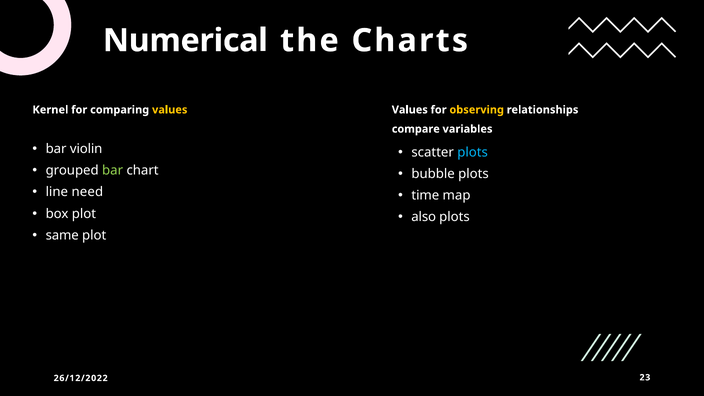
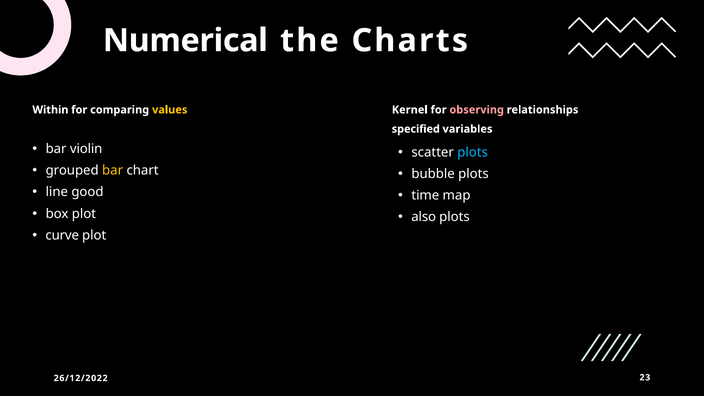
Kernel: Kernel -> Within (50, 110)
Values: Values -> Kernel (410, 110)
observing colour: yellow -> pink (477, 110)
compare: compare -> specified (416, 129)
bar colour: light green -> yellow (113, 170)
need: need -> good (87, 192)
same: same -> curve (62, 235)
